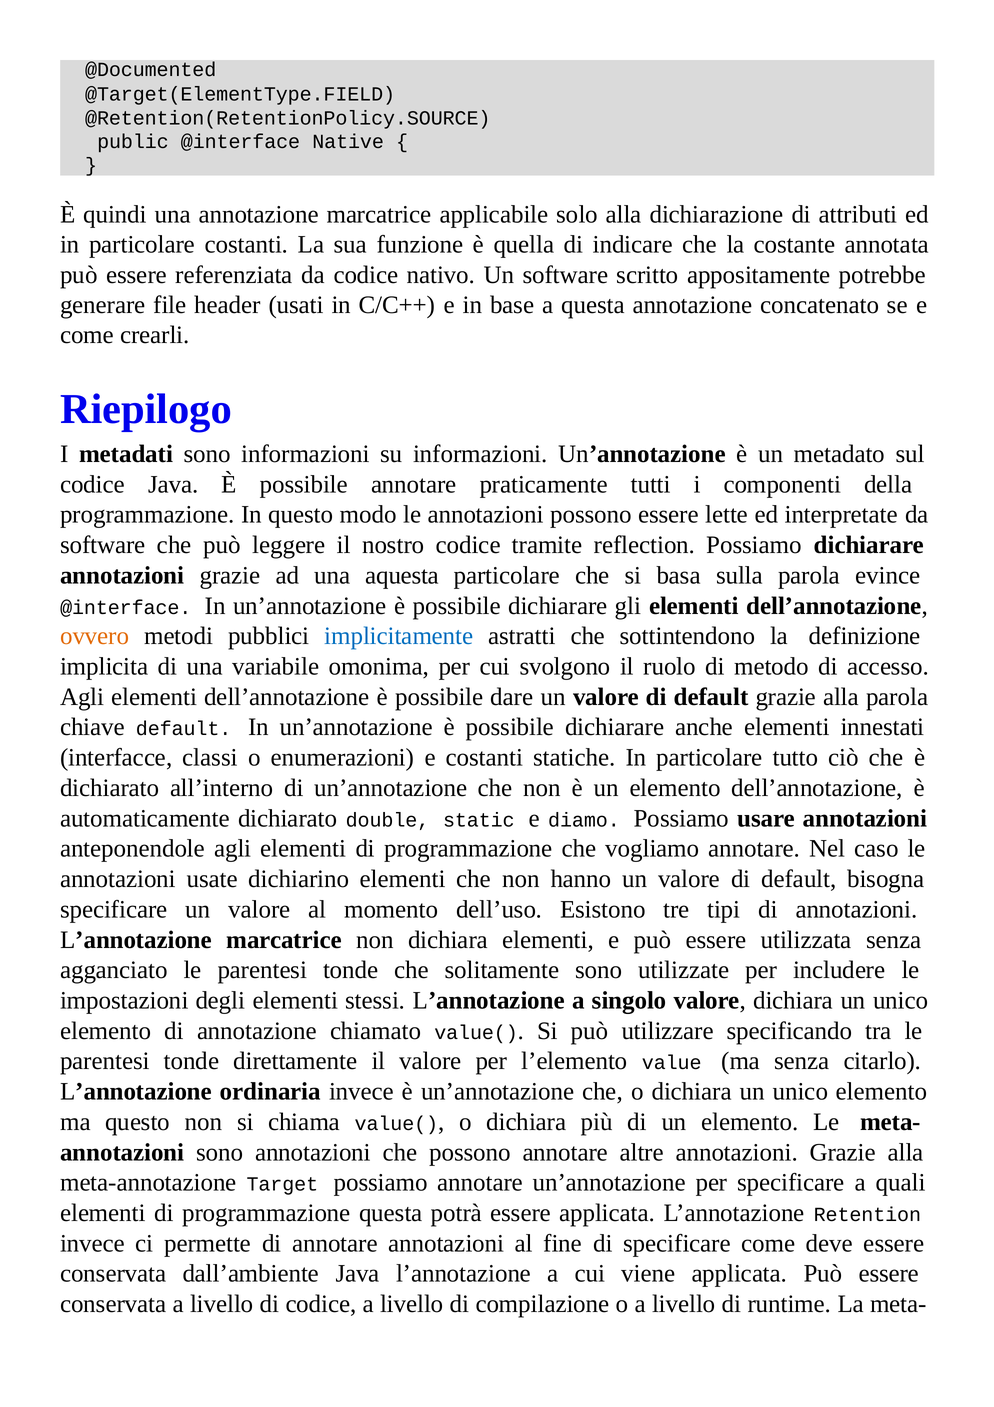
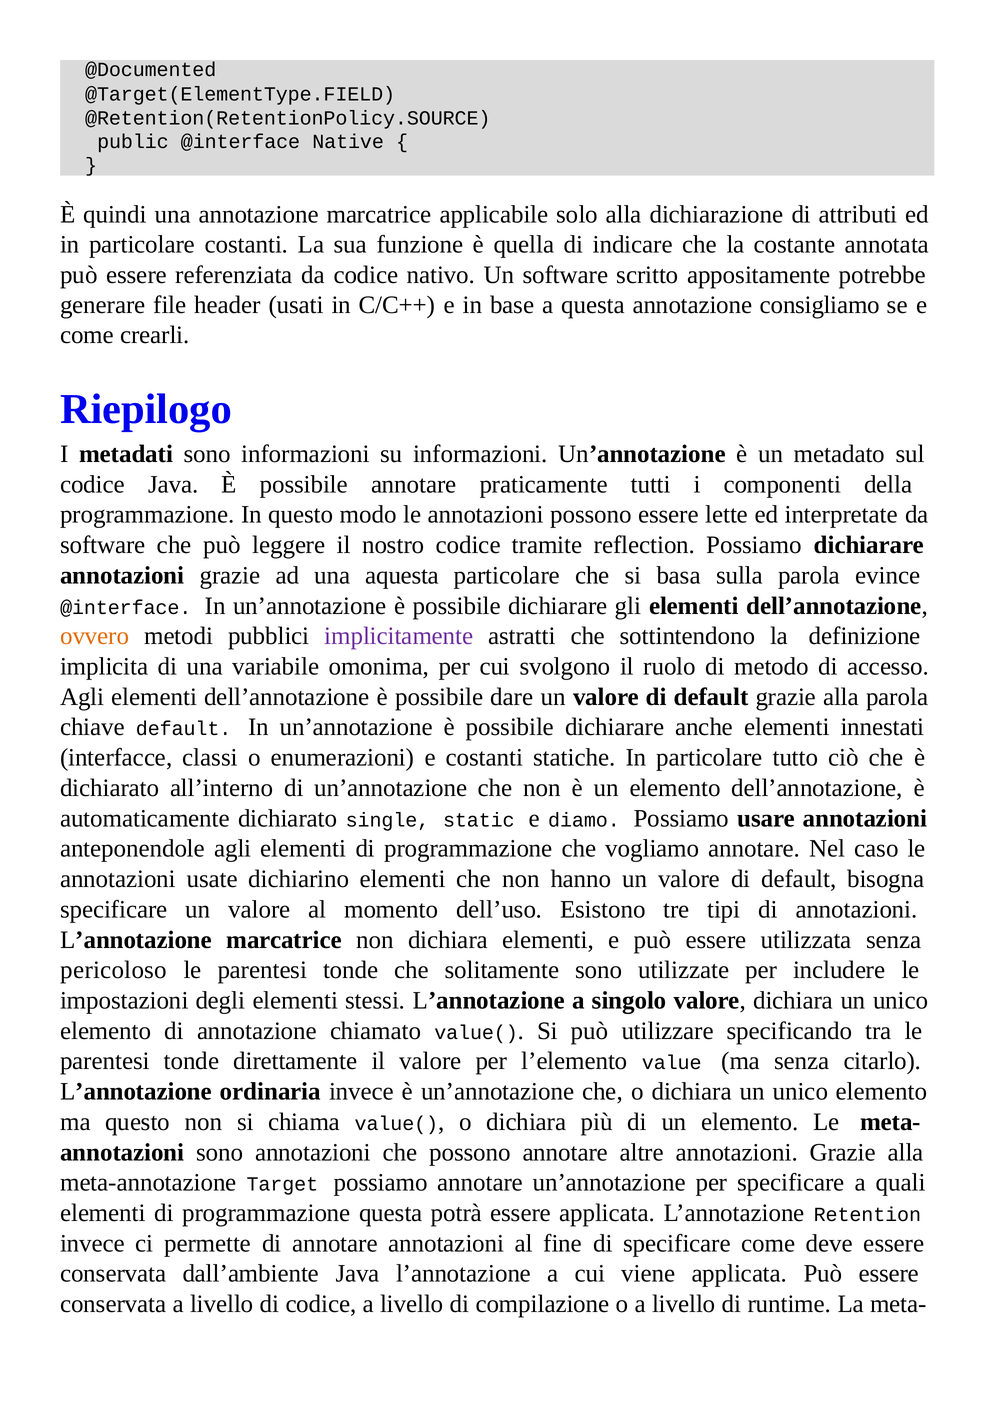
concatenato: concatenato -> consigliamo (820, 305)
implicitamente colour: blue -> purple (399, 636)
double: double -> single (387, 820)
agganciato: agganciato -> pericoloso (114, 970)
